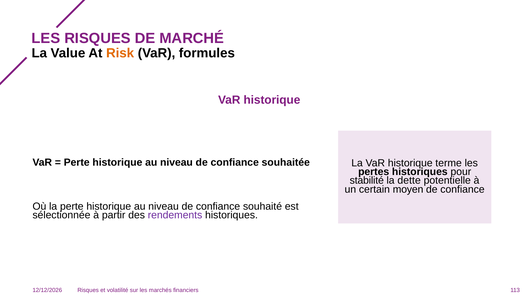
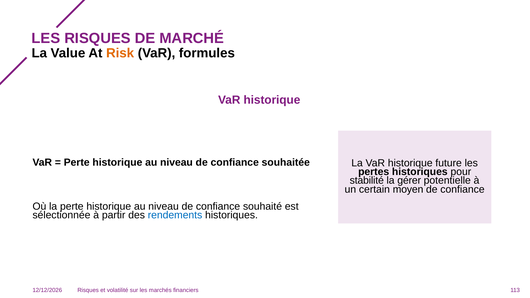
terme: terme -> future (449, 163)
dette: dette -> gérer (409, 181)
rendements colour: purple -> blue (175, 215)
